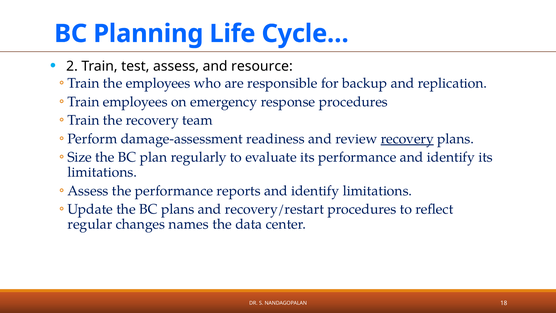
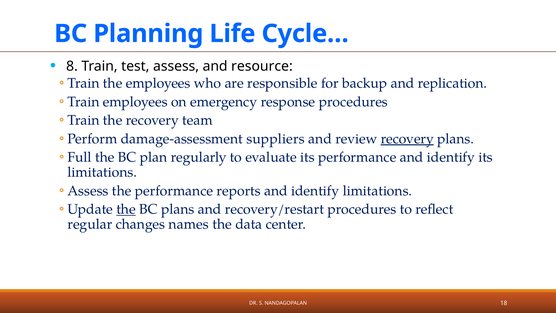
2: 2 -> 8 (72, 66)
readiness: readiness -> suppliers (275, 139)
Size: Size -> Full (80, 157)
the underline: none -> present (126, 209)
